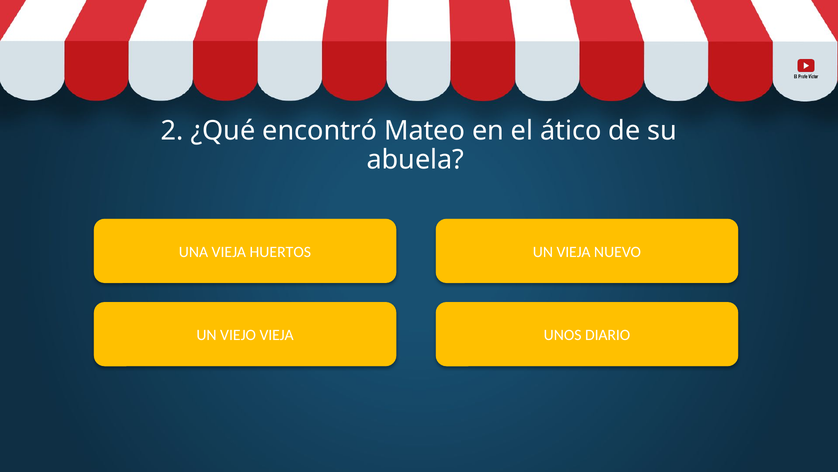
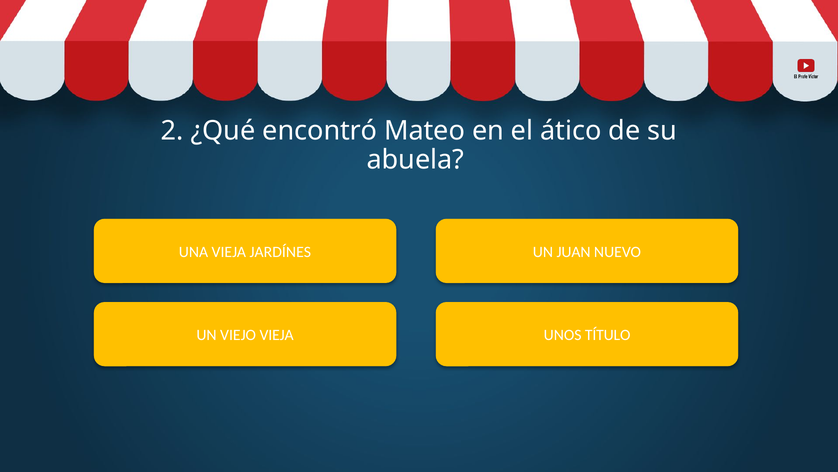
HUERTOS: HUERTOS -> JARDÍNES (280, 252)
UN VIEJA: VIEJA -> JUAN (574, 252)
DIARIO: DIARIO -> TÍTULO (608, 335)
